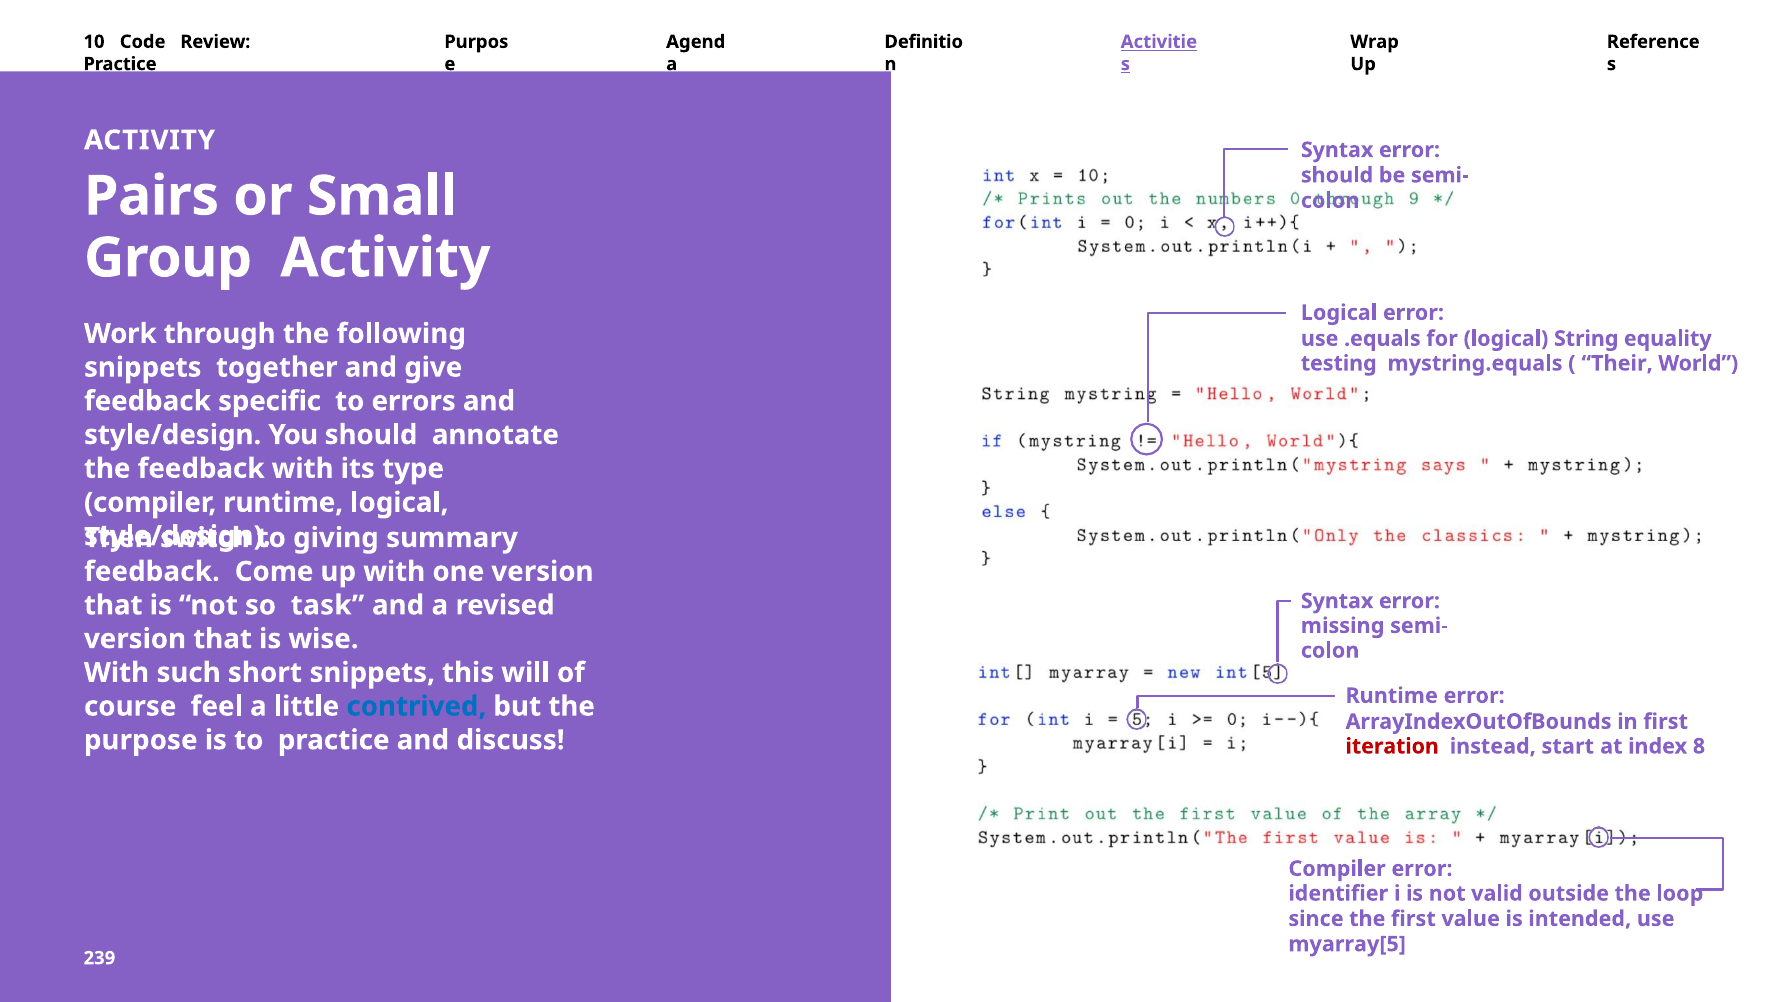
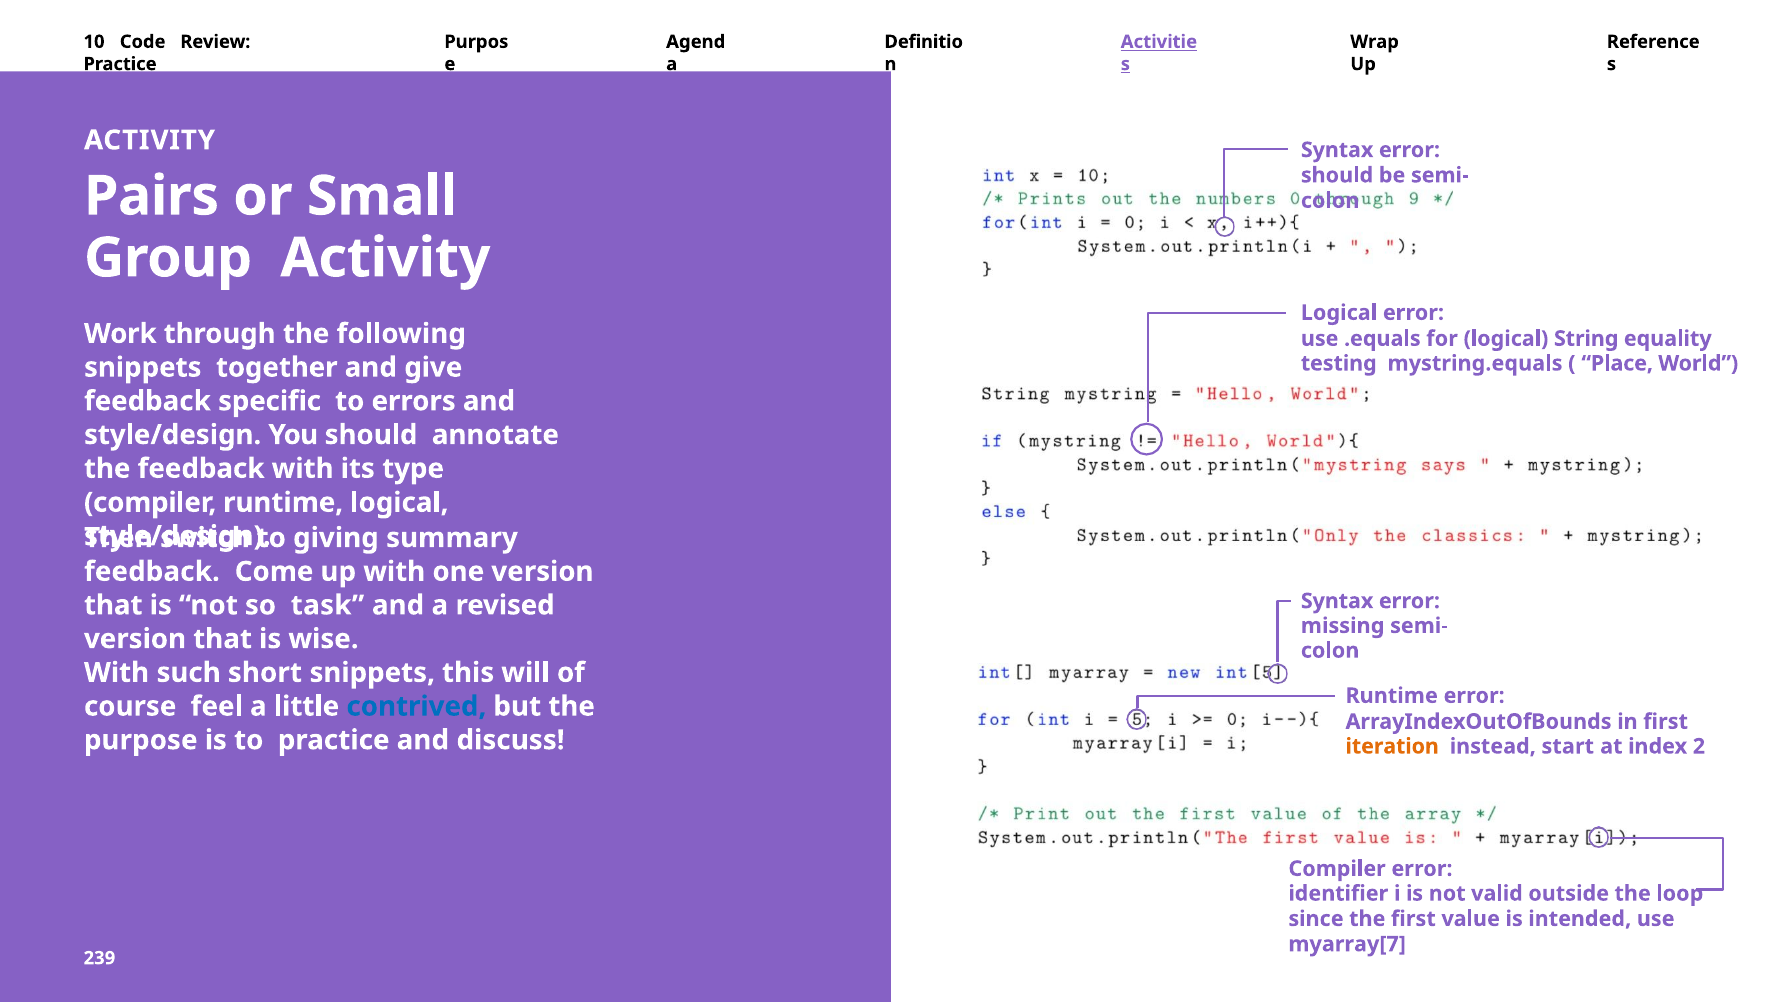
Their: Their -> Place (1617, 364)
iteration colour: red -> orange (1392, 747)
8: 8 -> 2 (1699, 747)
myarray[5: myarray[5 -> myarray[7 (1347, 944)
